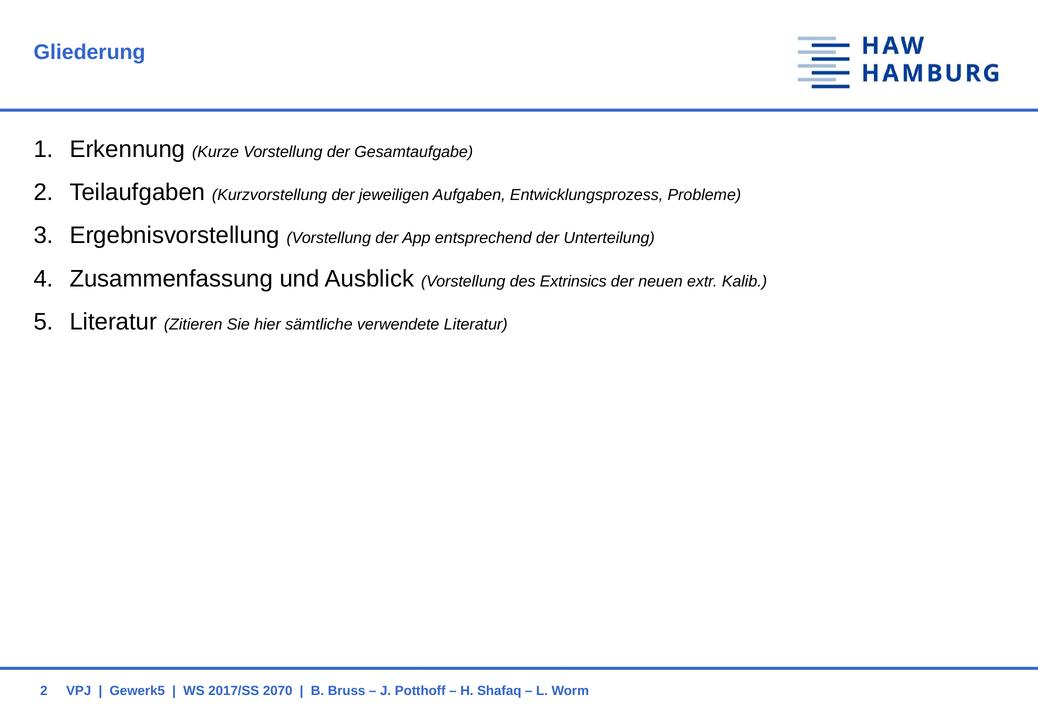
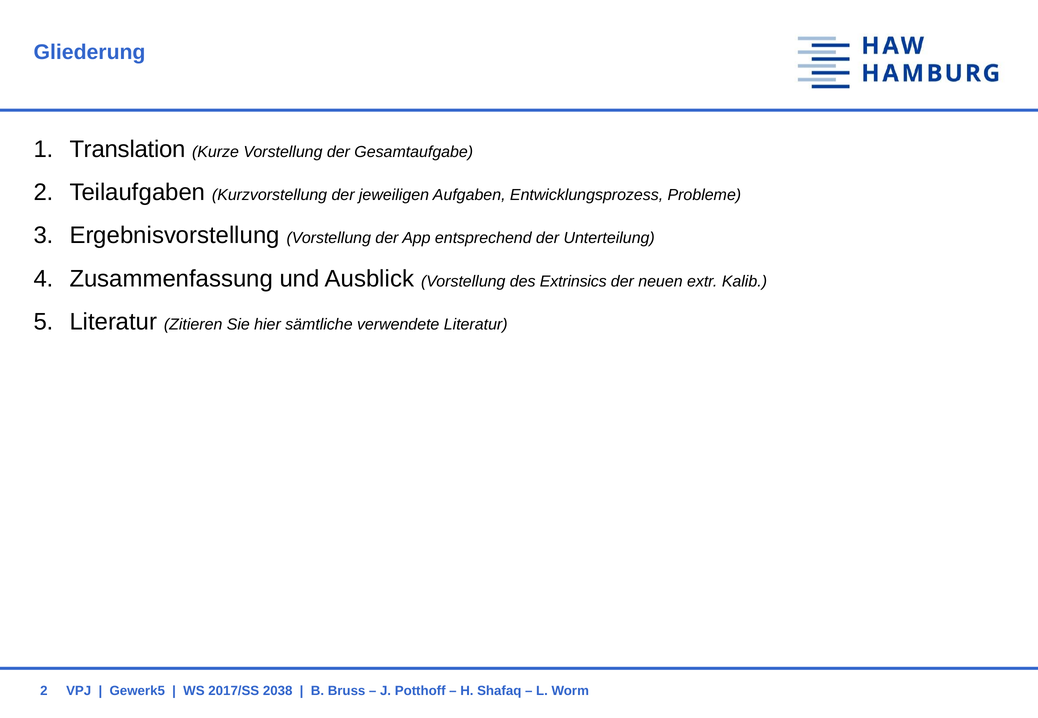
Erkennung: Erkennung -> Translation (128, 149)
2070: 2070 -> 2038 (278, 692)
